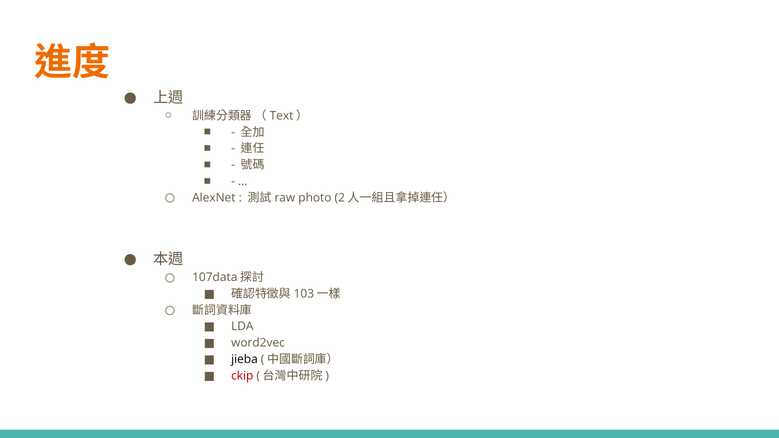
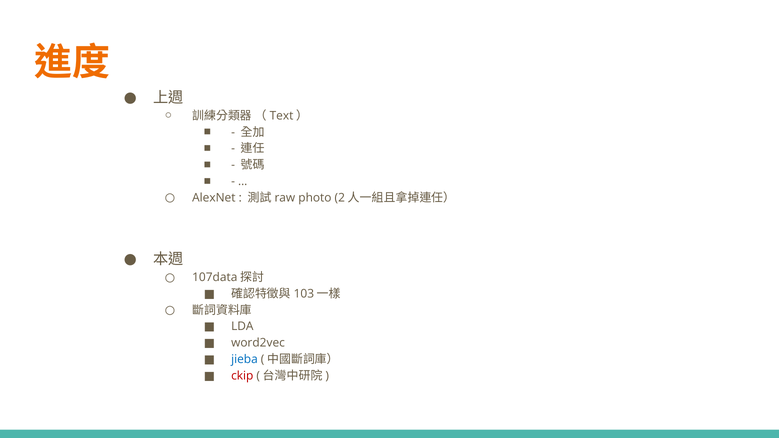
jieba colour: black -> blue (244, 360)
